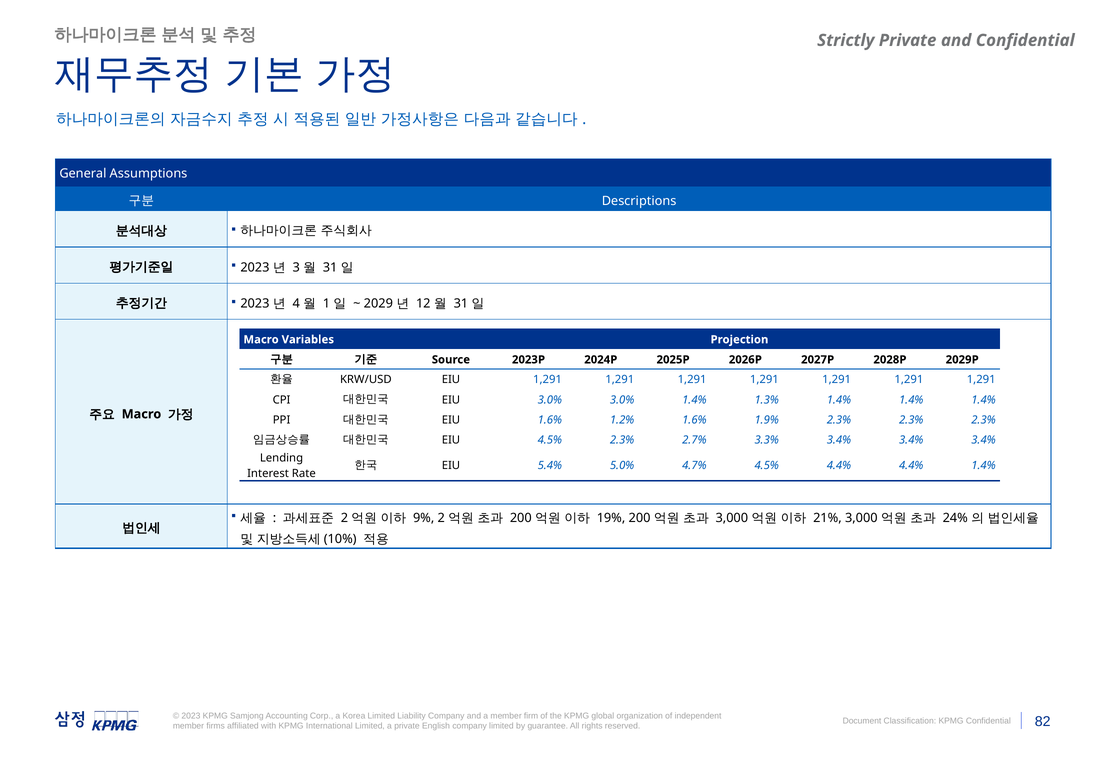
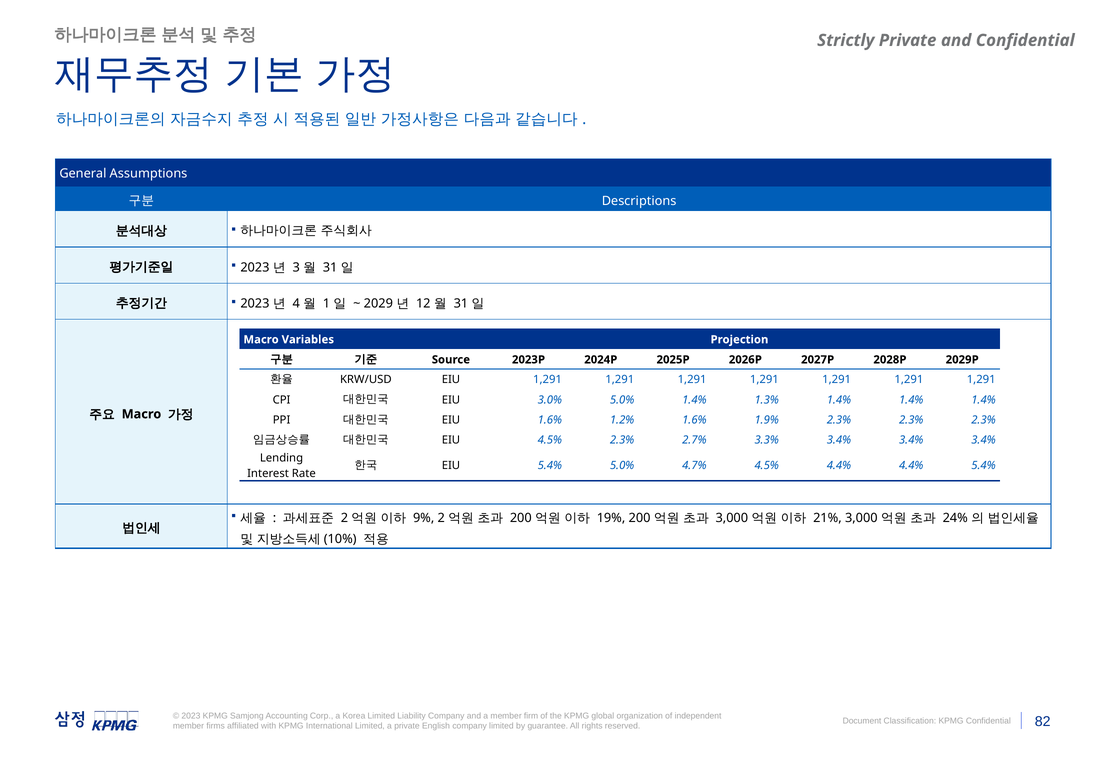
3.0% 3.0%: 3.0% -> 5.0% (622, 400)
4.4% 1.4%: 1.4% -> 5.4% (984, 466)
